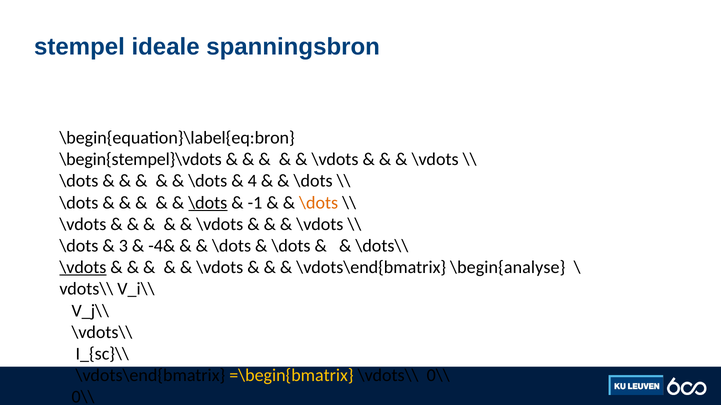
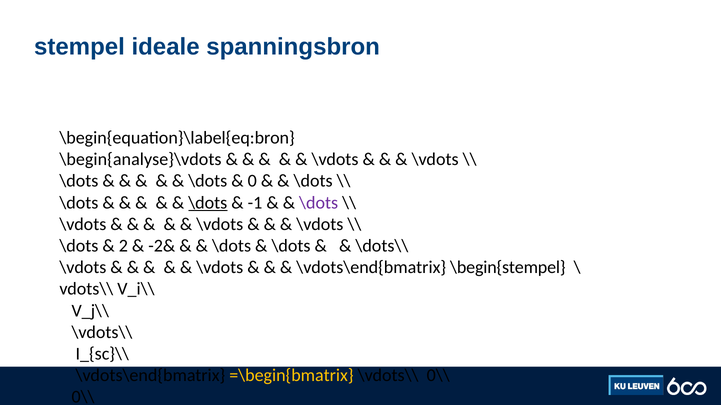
\begin{stempel}\vdots: \begin{stempel}\vdots -> \begin{analyse}\vdots (140, 160)
4: 4 -> 0 (252, 181)
\dots colour: orange -> purple (319, 203)
3: 3 -> 2 (123, 246)
-4&: -4& -> -2& (162, 246)
\vdots underline: present -> none (83, 268)
\begin{analyse: \begin{analyse -> \begin{stempel (508, 268)
